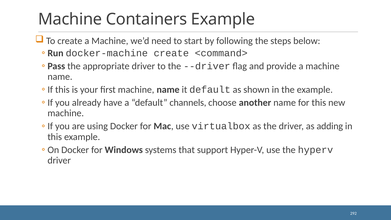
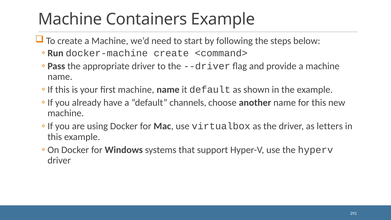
adding: adding -> letters (330, 126)
